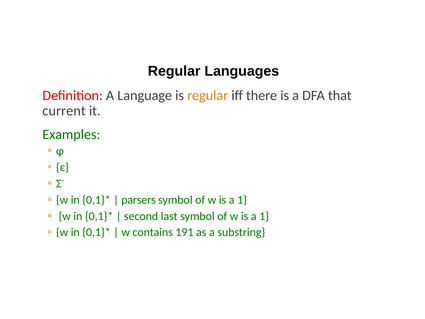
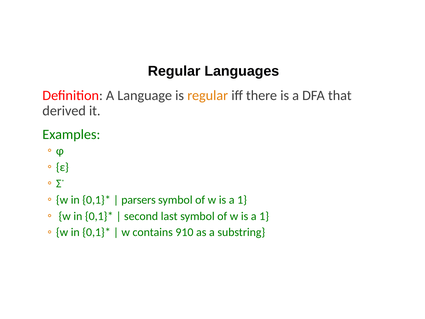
current: current -> derived (64, 111)
191: 191 -> 910 (184, 232)
